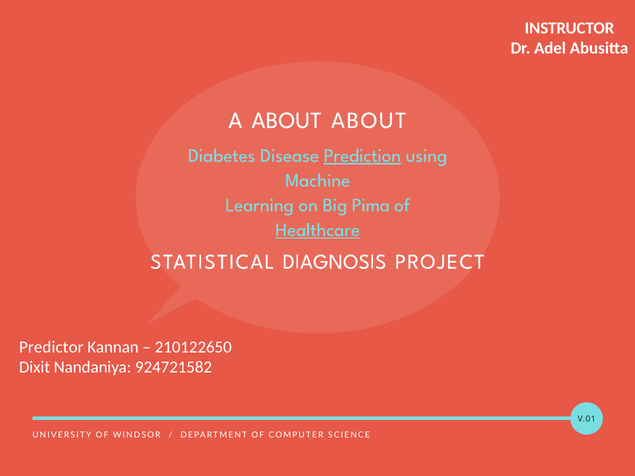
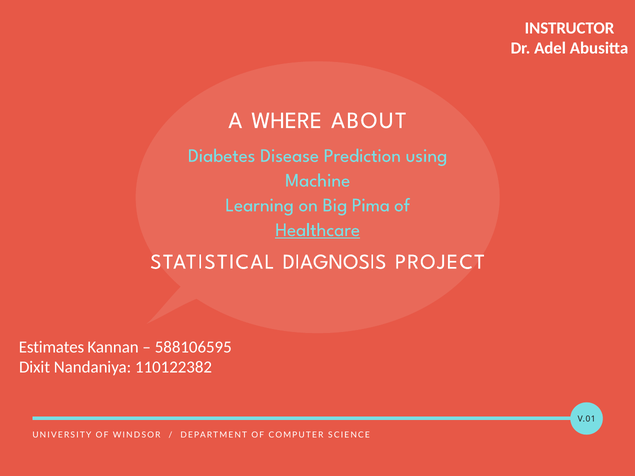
A ABOUT: ABOUT -> WHERE (287, 120)
Prediction underline: present -> none (362, 156)
Predictor: Predictor -> Estimates (51, 347)
210122650: 210122650 -> 588106595 (193, 347)
924721582: 924721582 -> 110122382 (174, 367)
